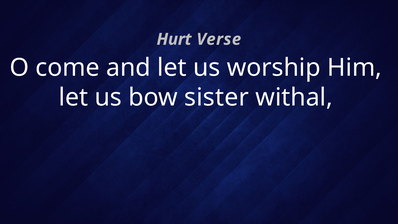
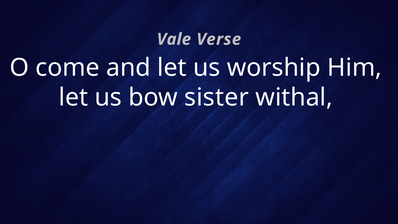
Hurt: Hurt -> Vale (174, 39)
